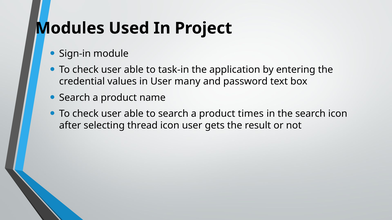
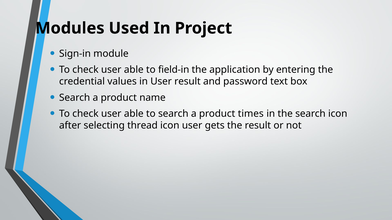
task-in: task-in -> field-in (174, 70)
User many: many -> result (187, 82)
